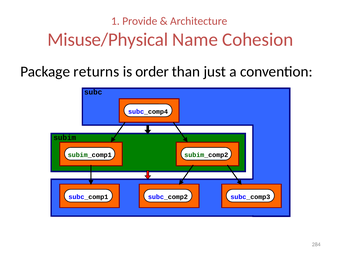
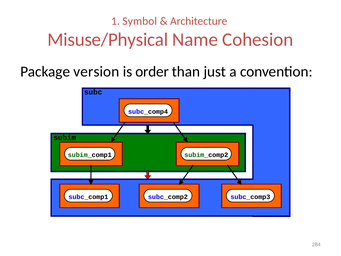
Provide: Provide -> Symbol (140, 21)
returns: returns -> version (96, 72)
